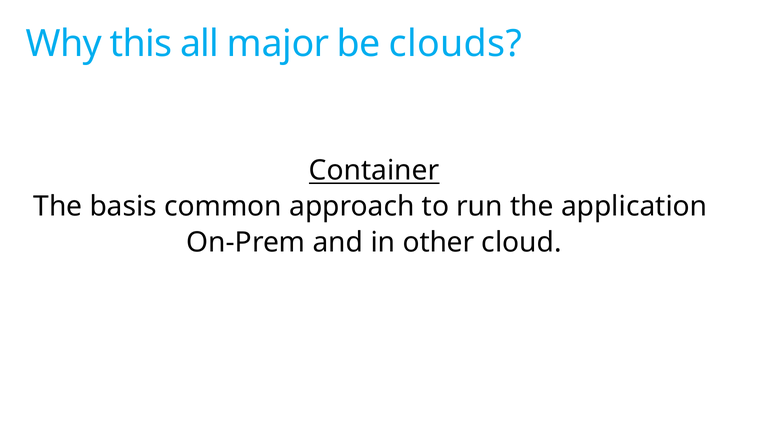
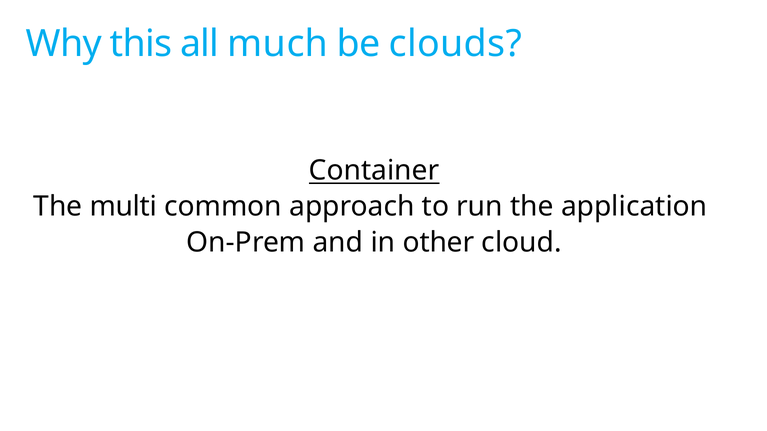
major: major -> much (278, 44)
basis: basis -> multi (123, 207)
